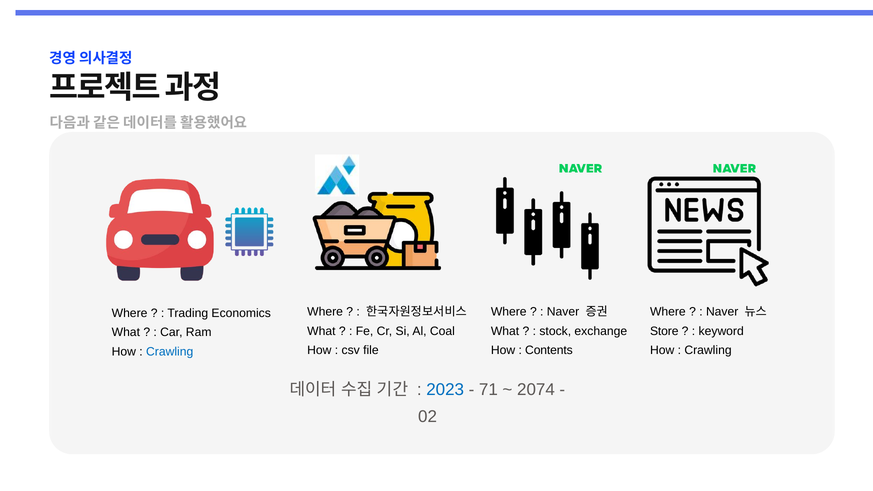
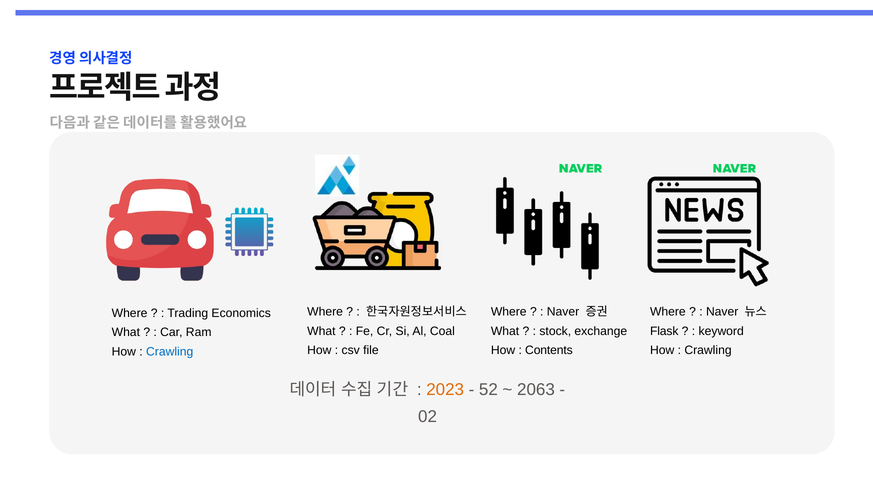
Store: Store -> Flask (664, 331)
2023 colour: blue -> orange (445, 390)
71: 71 -> 52 (488, 390)
2074: 2074 -> 2063 (536, 390)
